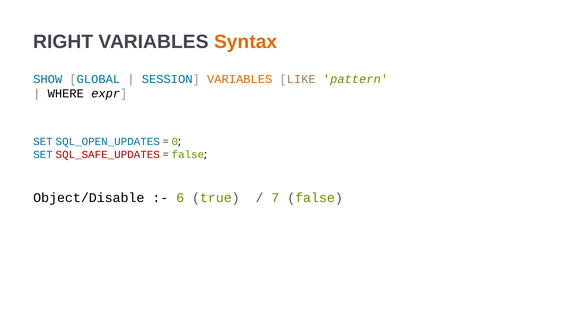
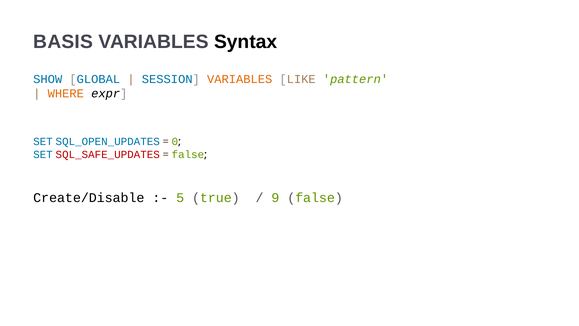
RIGHT: RIGHT -> BASIS (63, 42)
Syntax colour: orange -> black (246, 42)
WHERE colour: black -> orange (66, 93)
Object/Disable: Object/Disable -> Create/Disable (89, 198)
6: 6 -> 5 (180, 198)
7: 7 -> 9 (275, 198)
